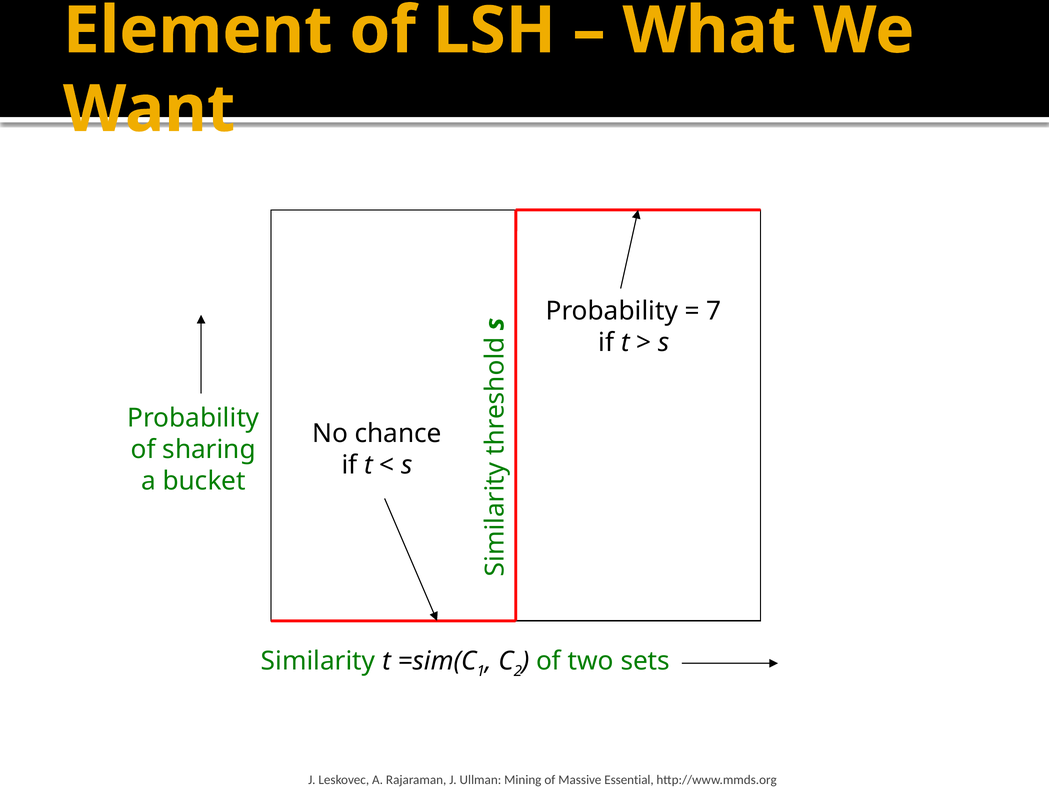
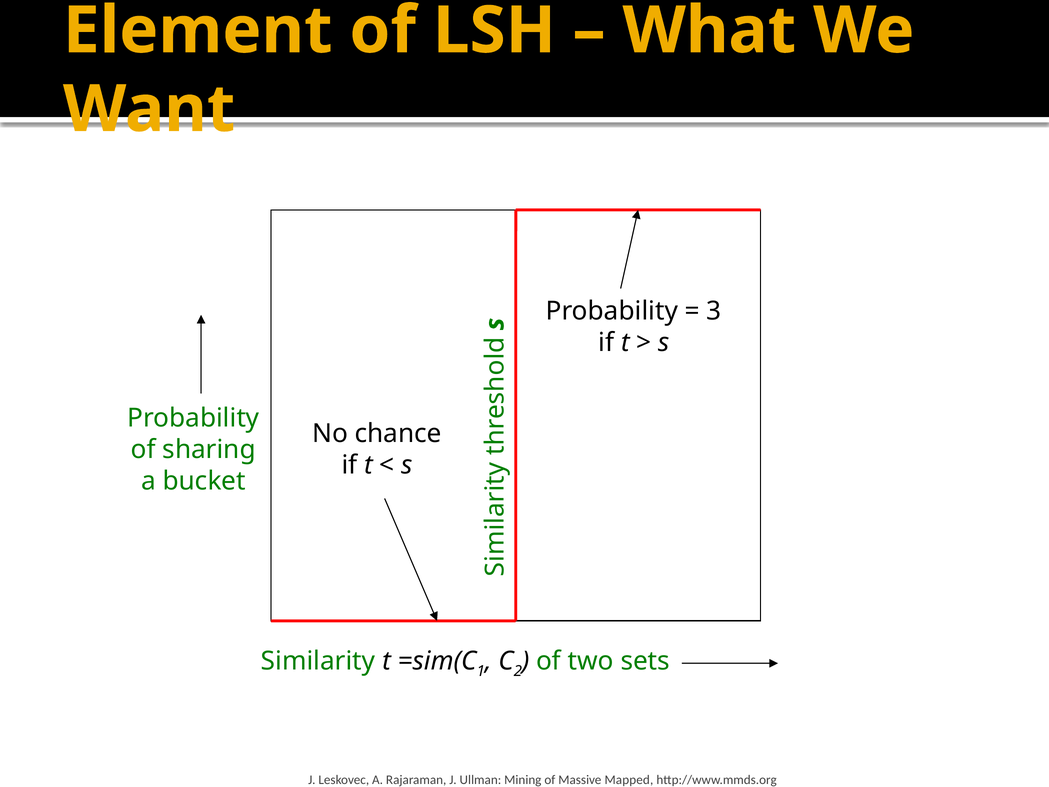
7: 7 -> 3 (714, 311)
Essential: Essential -> Mapped (629, 780)
